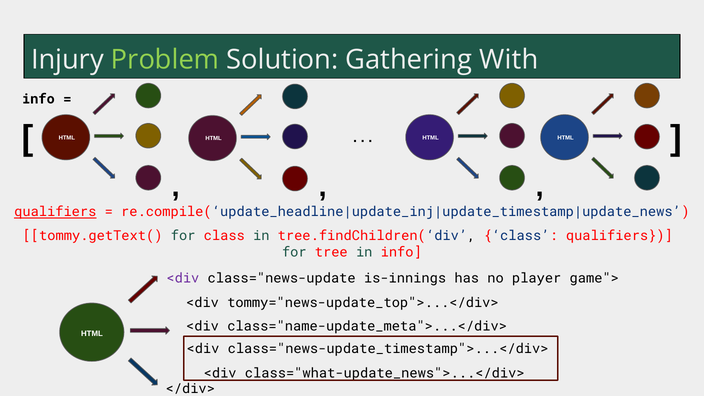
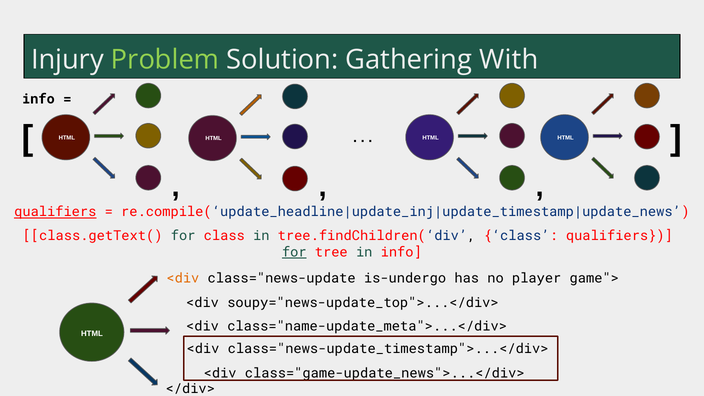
tommy.getText(: tommy.getText( -> class.getText( (93, 236)
for underline: none -> present (294, 252)
<div colour: purple -> orange (183, 278)
is-innings: is-innings -> is-undergo (405, 278)
tommy="news-update_top">...</div>: tommy="news-update_top">...</div> -> soupy="news-update_top">...</div> (363, 303)
class="what-update_news">...</div>: class="what-update_news">...</div> -> class="game-update_news">...</div> (385, 373)
